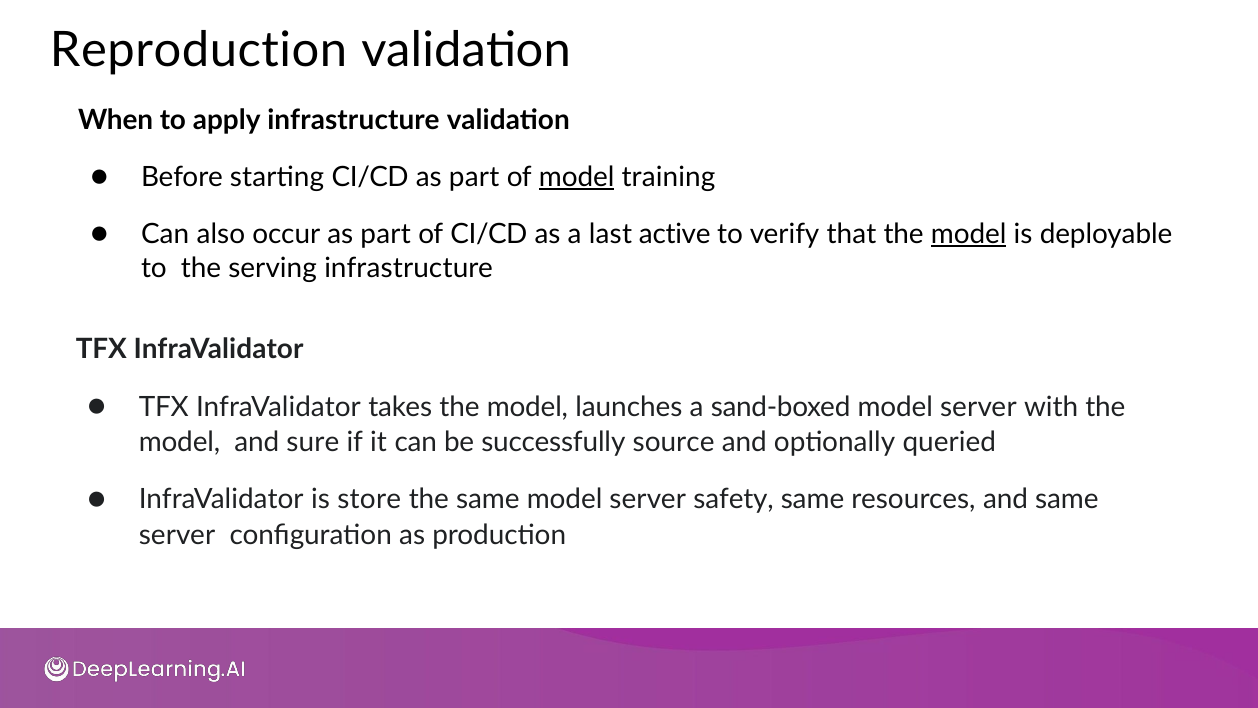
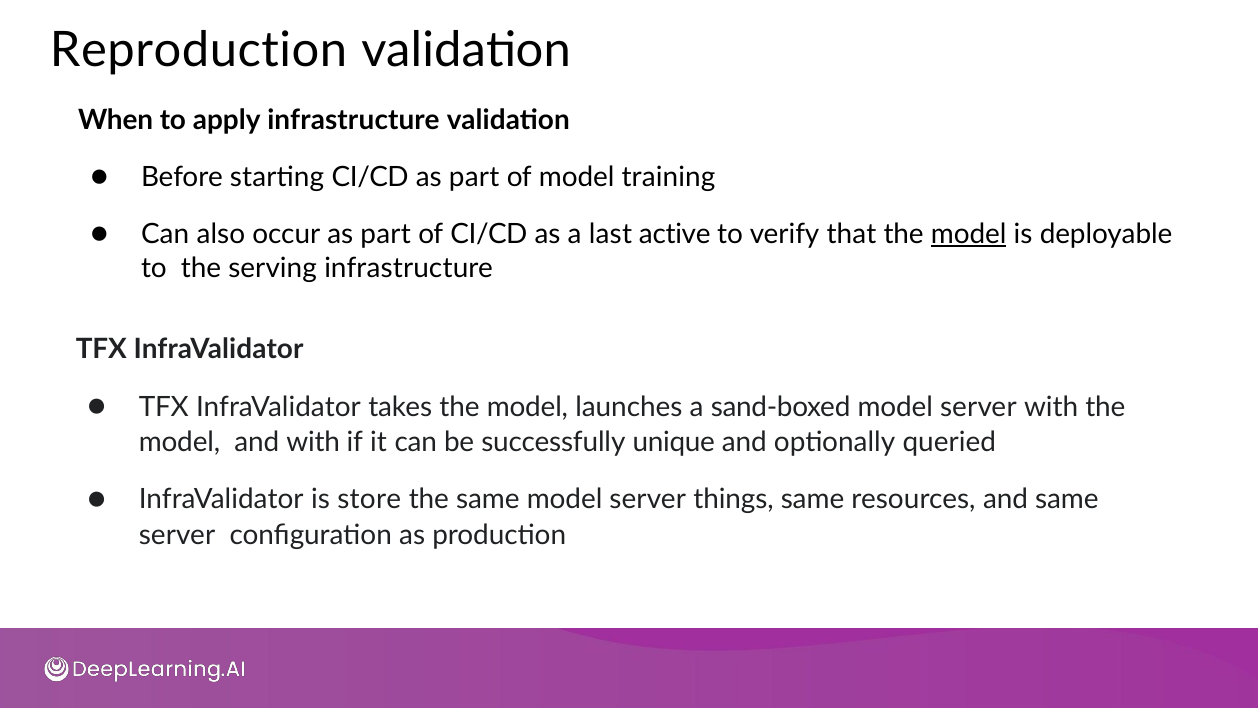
model underline: present -> none (577, 177)
and sure: sure -> with (313, 442)
source: source -> unique (674, 442)
safety: safety -> things (734, 499)
